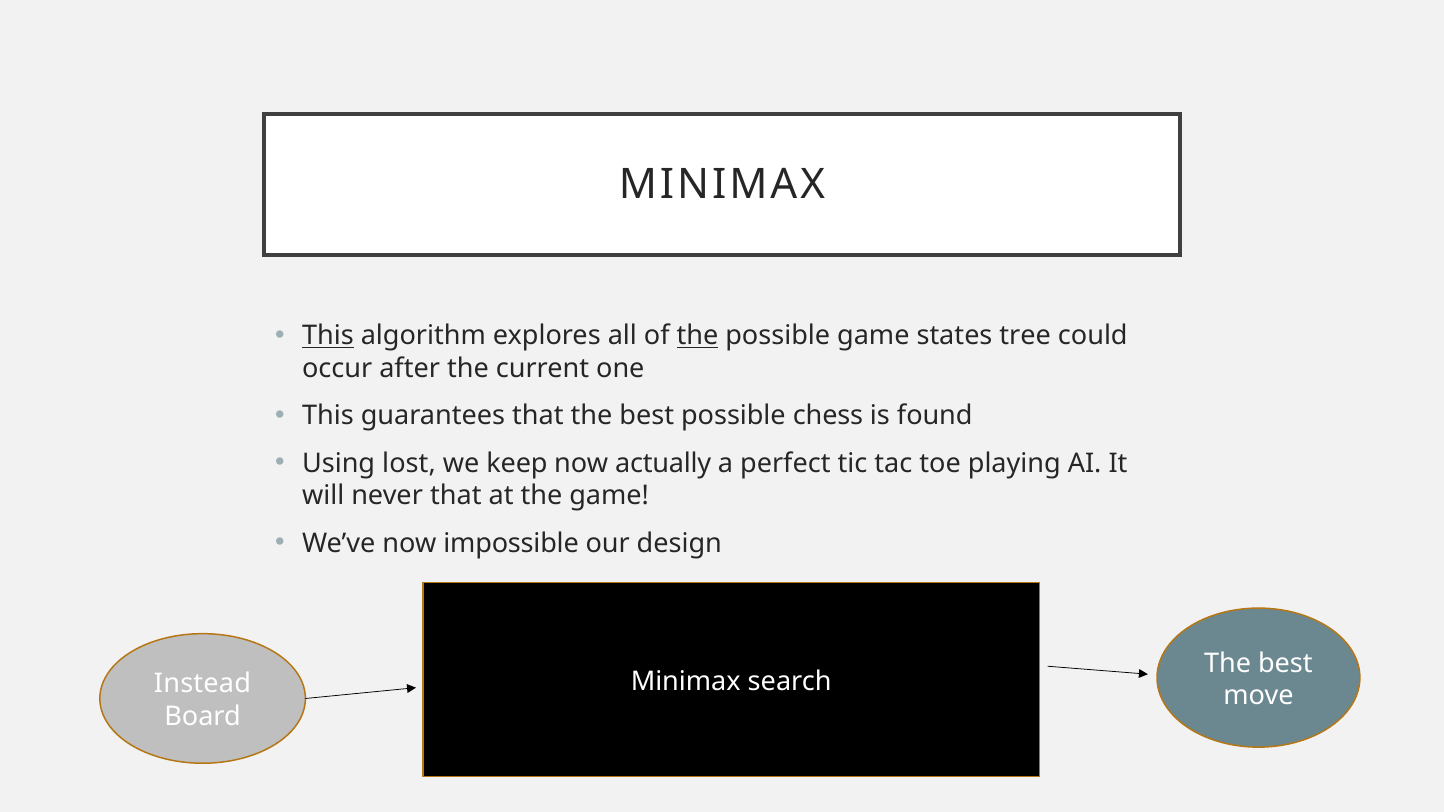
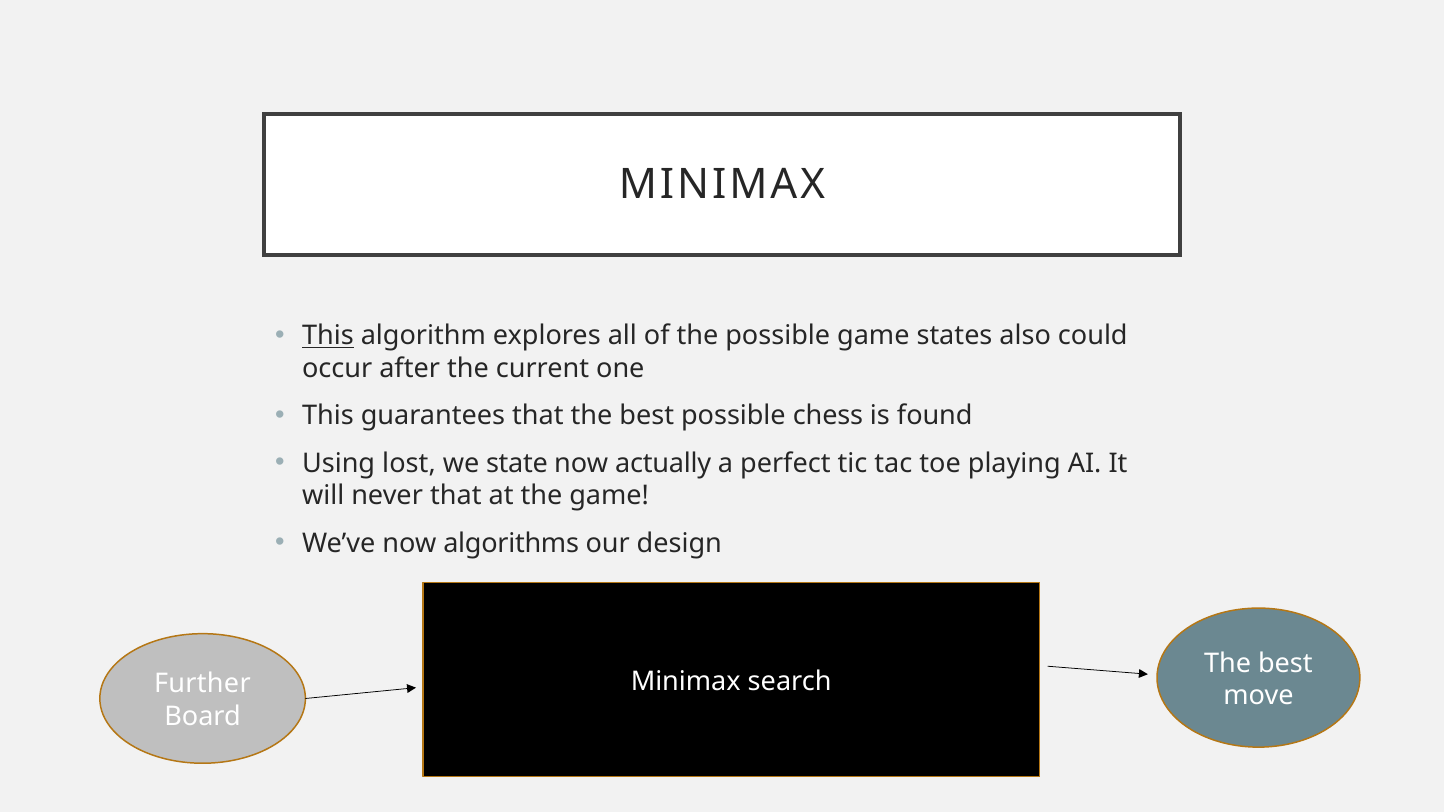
the underline: present -> none (698, 336)
tree: tree -> also (1025, 336)
keep: keep -> state (517, 464)
impossible: impossible -> algorithms (511, 544)
Instead: Instead -> Further (202, 684)
